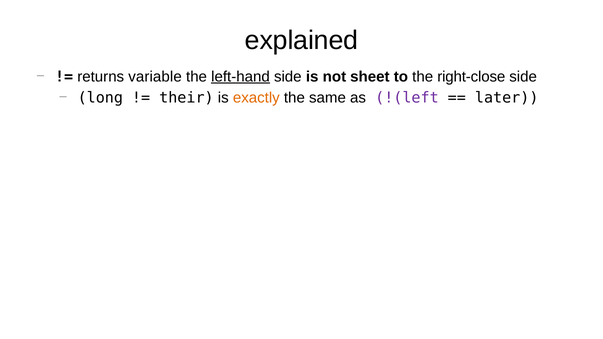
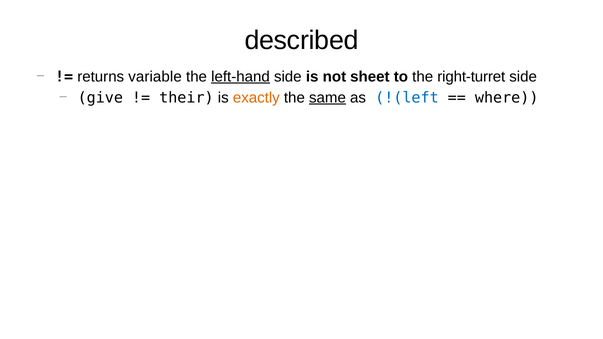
explained: explained -> described (302, 41)
right-close: right-close -> right-turret (471, 77)
long: long -> give (100, 98)
same underline: none -> present (327, 98)
!(left colour: purple -> blue (407, 98)
later: later -> where (507, 98)
